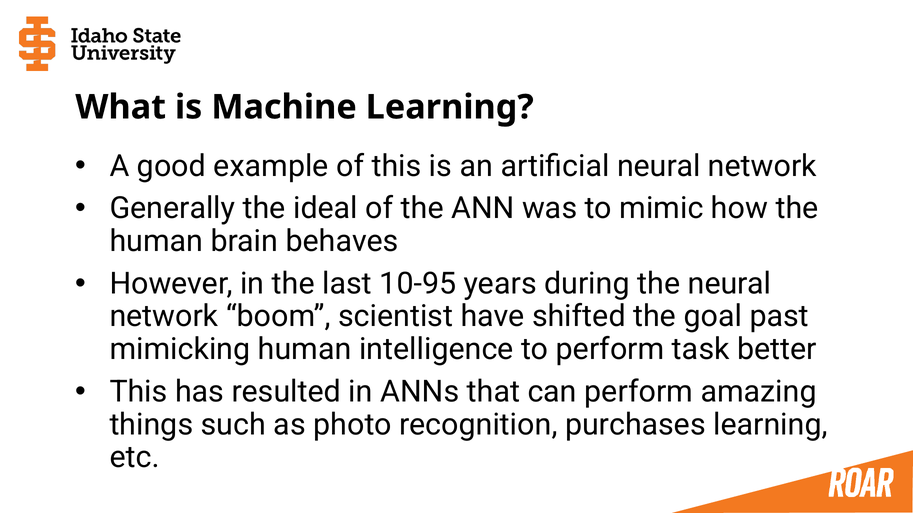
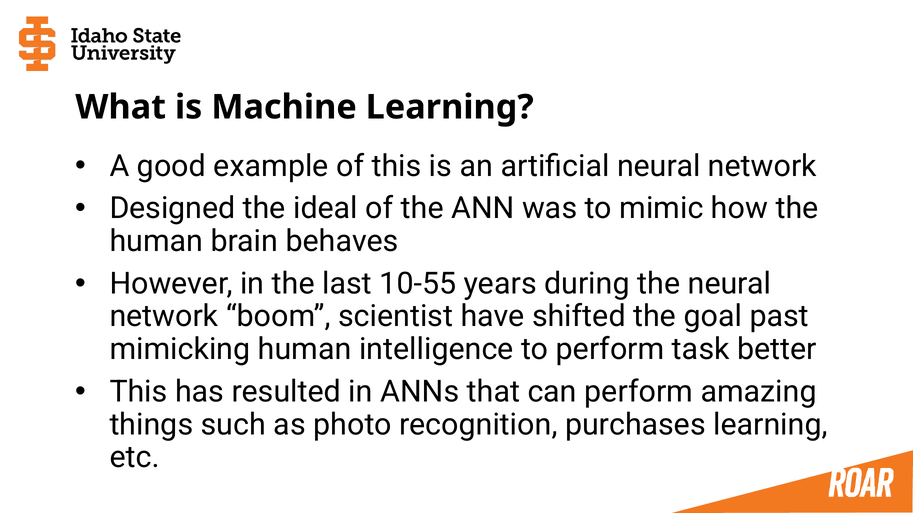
Generally: Generally -> Designed (172, 209)
10-95: 10-95 -> 10-55 (418, 284)
